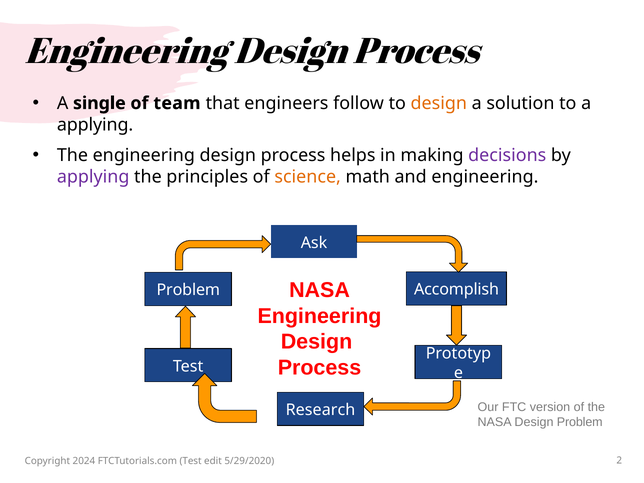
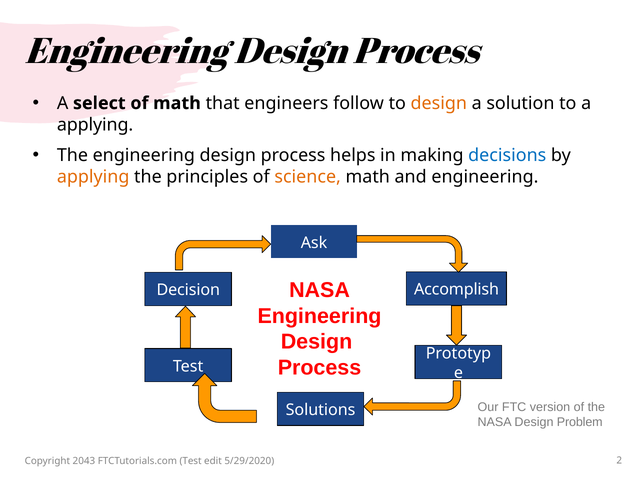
single: single -> select (99, 103)
of team: team -> math (177, 103)
decisions colour: purple -> blue (507, 155)
applying colour: purple -> orange (93, 177)
Problem: Problem -> Decision (188, 290)
Research: Research -> Solutions (321, 410)
2024: 2024 -> 2043 (84, 461)
